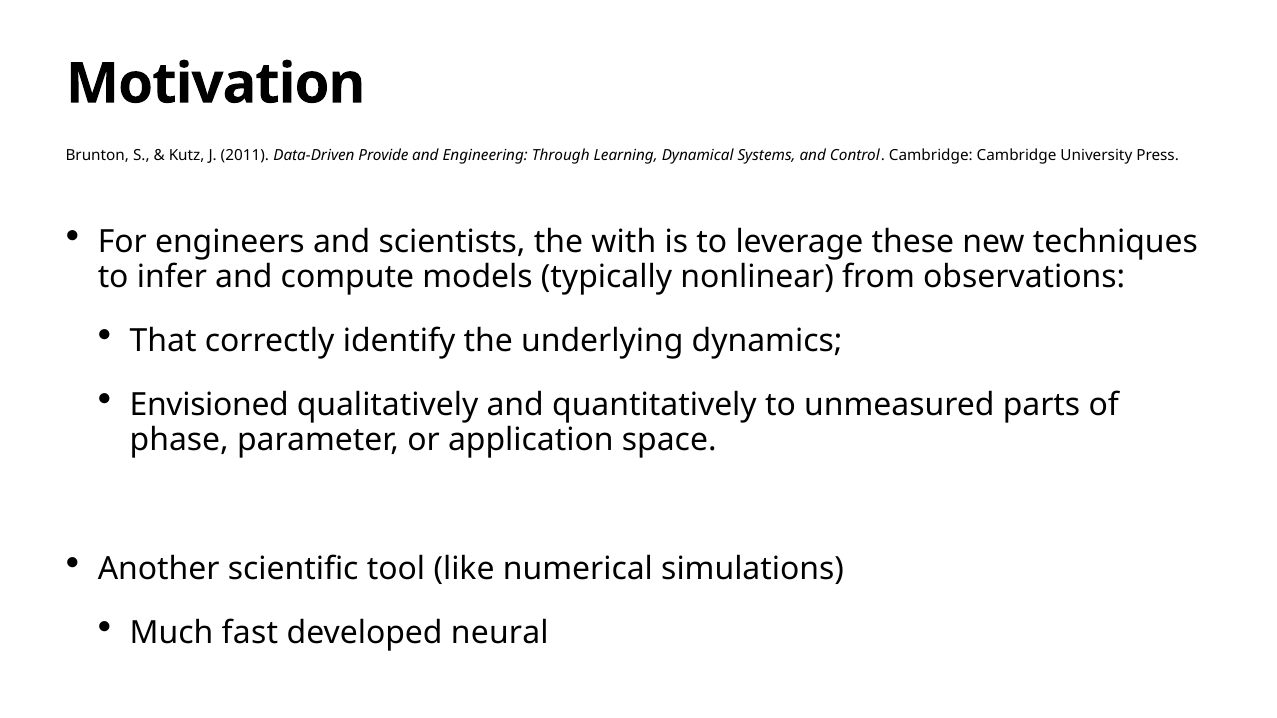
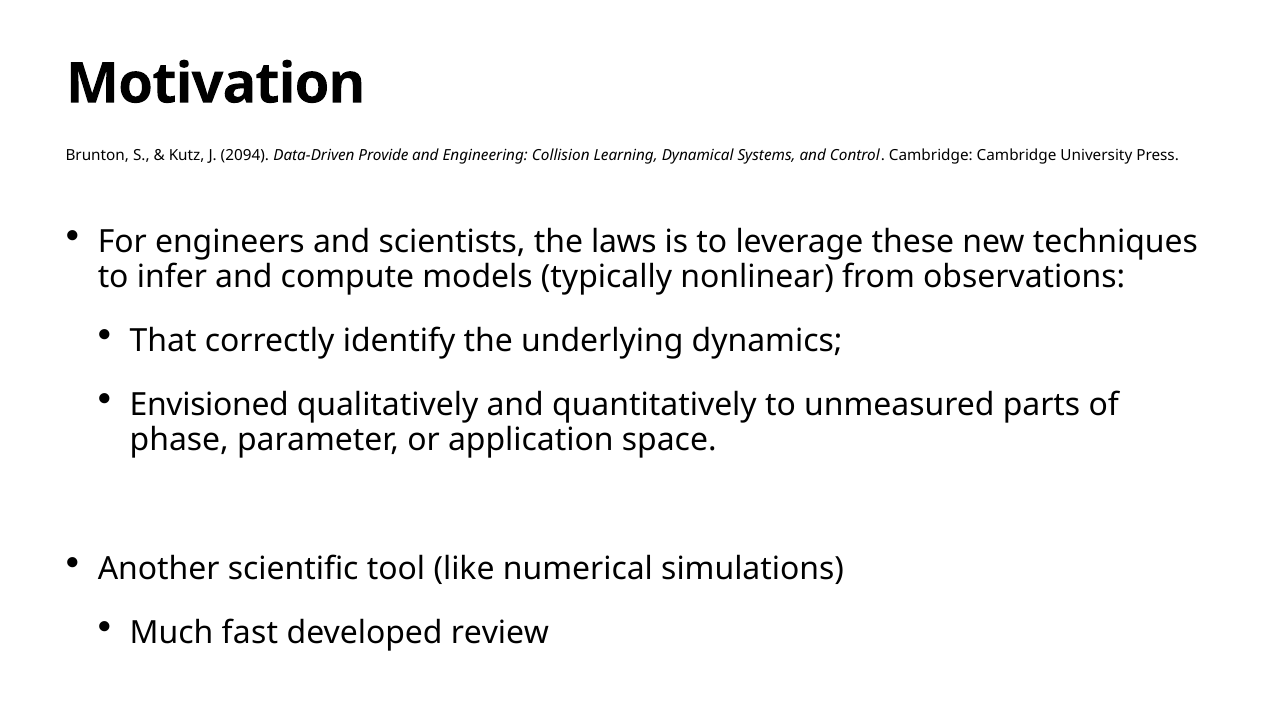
2011: 2011 -> 2094 (245, 155)
Through: Through -> Collision (561, 155)
with: with -> laws (624, 242)
neural: neural -> review (500, 633)
